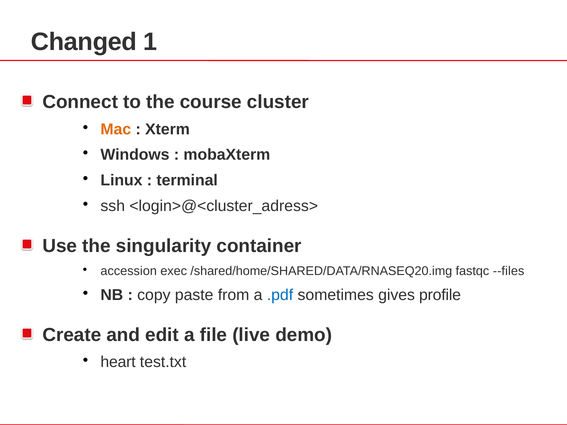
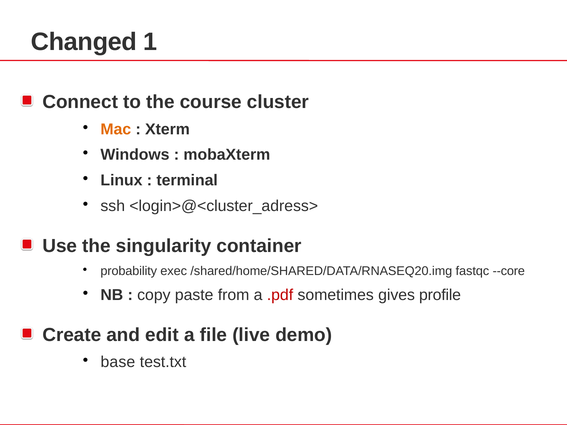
accession: accession -> probability (129, 271)
--files: --files -> --core (509, 271)
.pdf colour: blue -> red (280, 295)
heart: heart -> base (118, 362)
